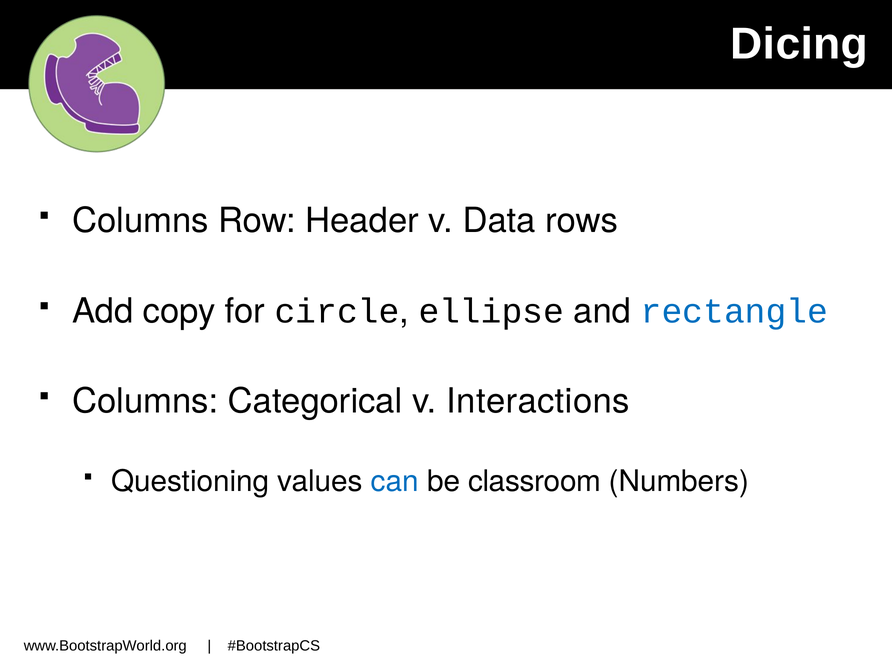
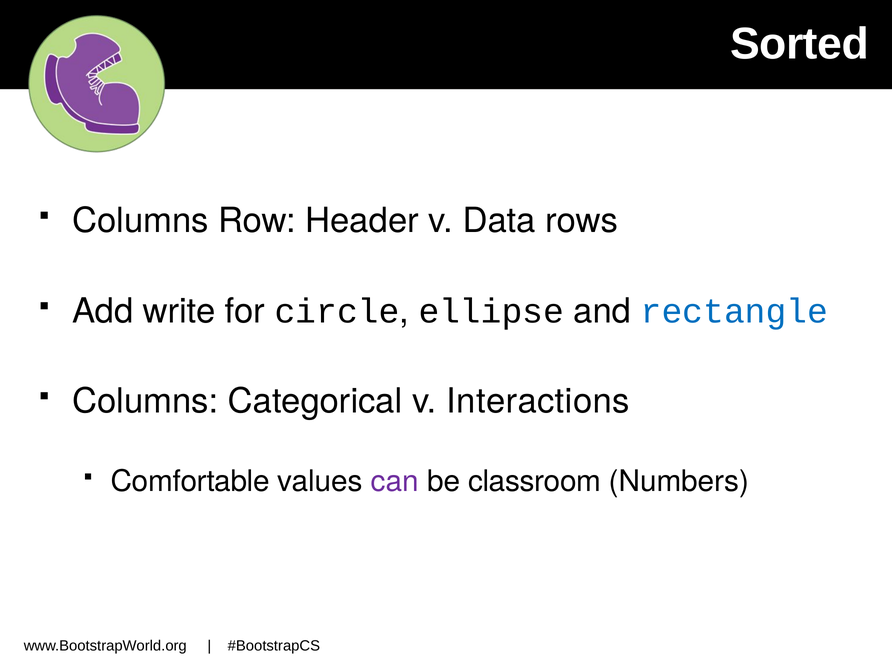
Dicing: Dicing -> Sorted (800, 44)
copy: copy -> write (179, 311)
Questioning: Questioning -> Comfortable (190, 481)
can colour: blue -> purple (395, 481)
